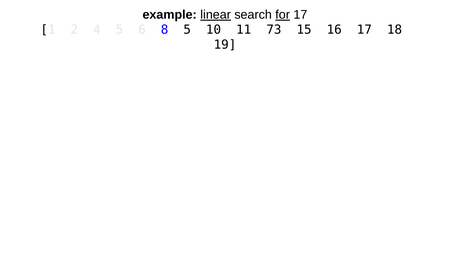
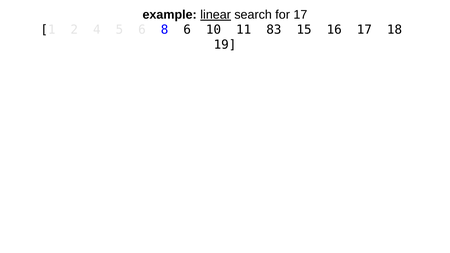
for underline: present -> none (283, 15)
8 5: 5 -> 6 (187, 30)
73: 73 -> 83 (274, 30)
